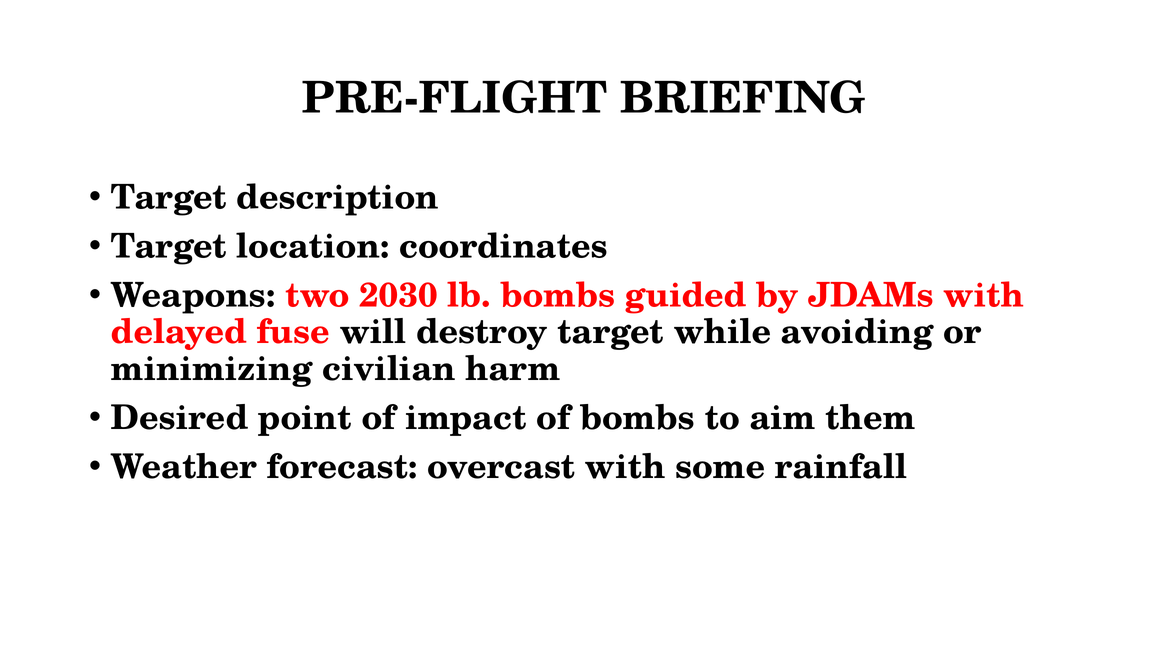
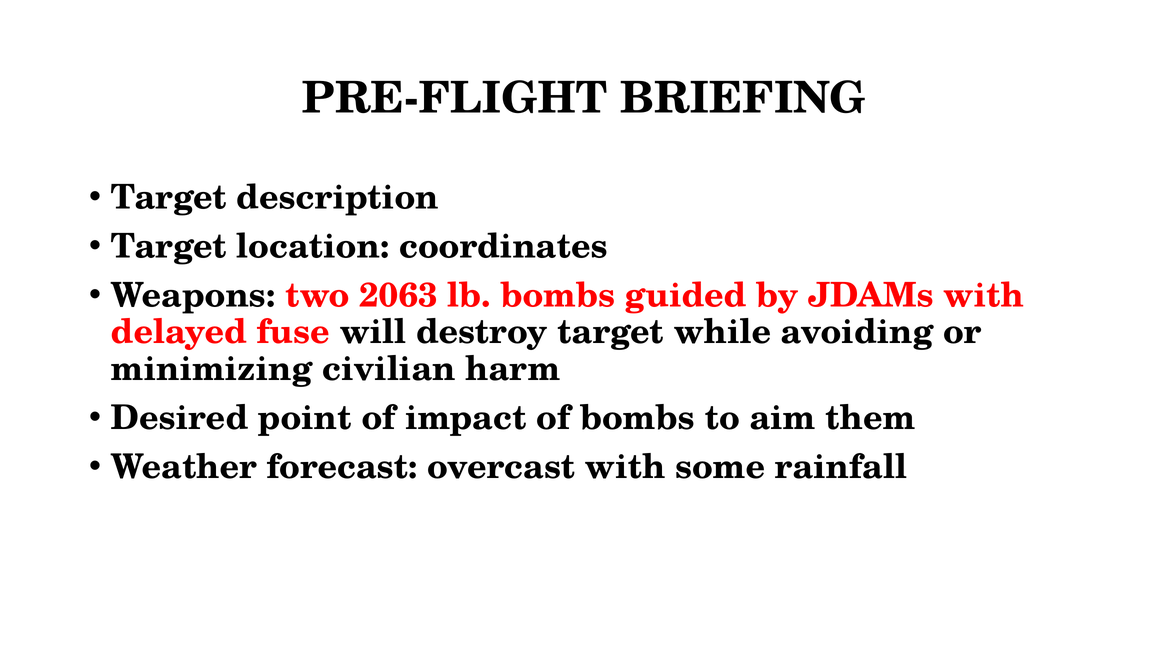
2030: 2030 -> 2063 (399, 295)
